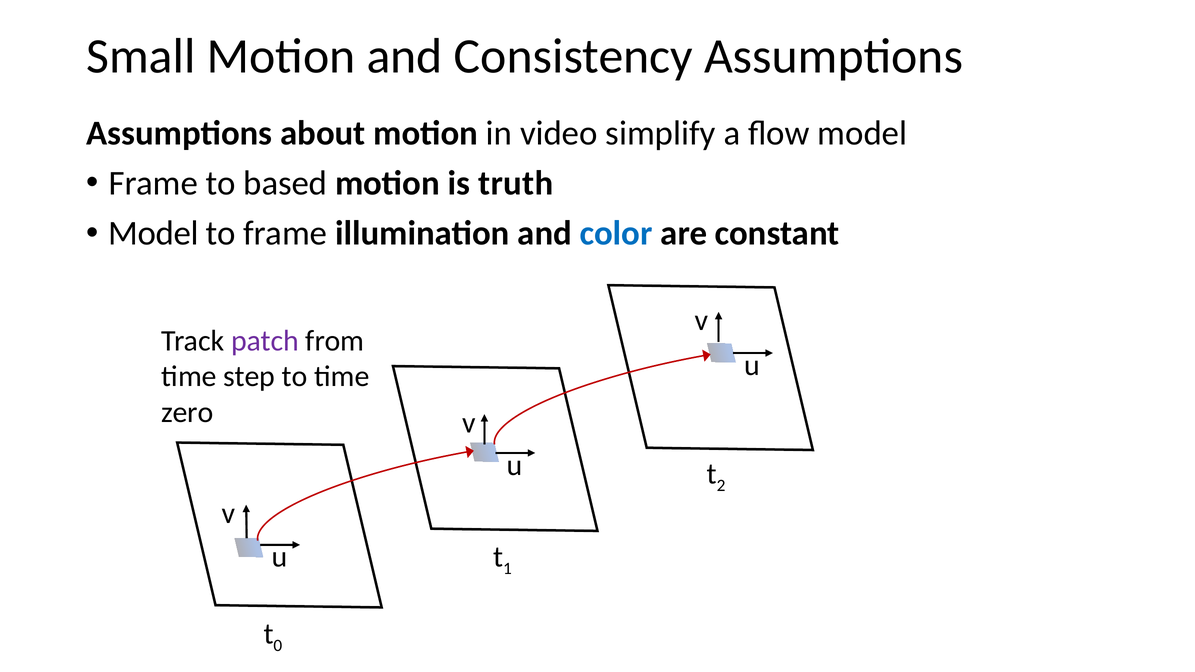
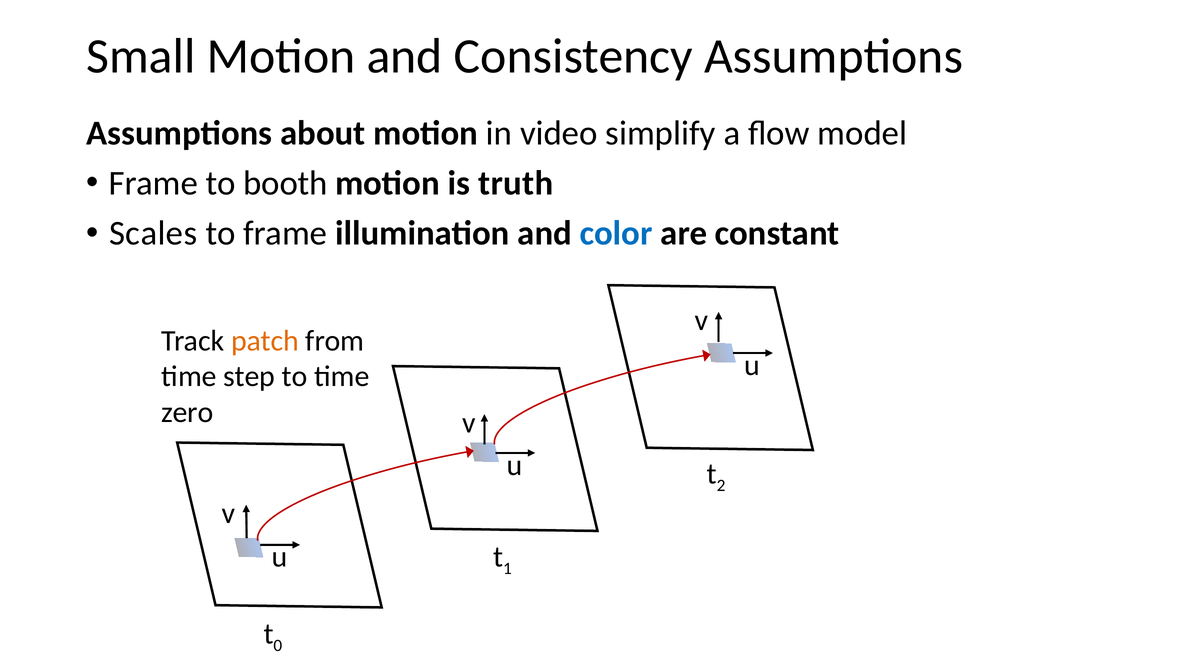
based: based -> booth (285, 183)
Model: Model -> Scales (153, 234)
patch colour: purple -> orange (265, 341)
